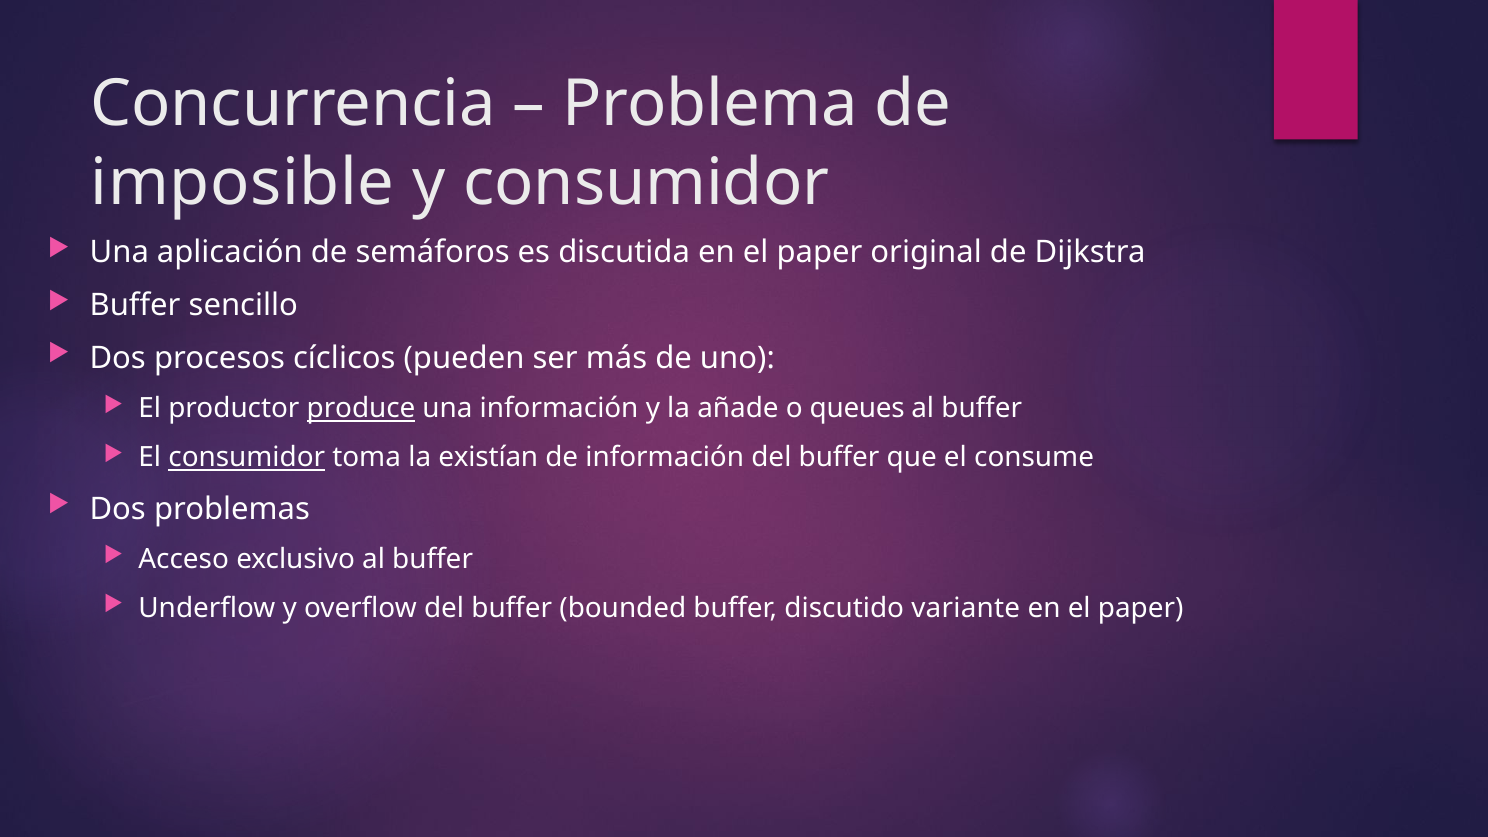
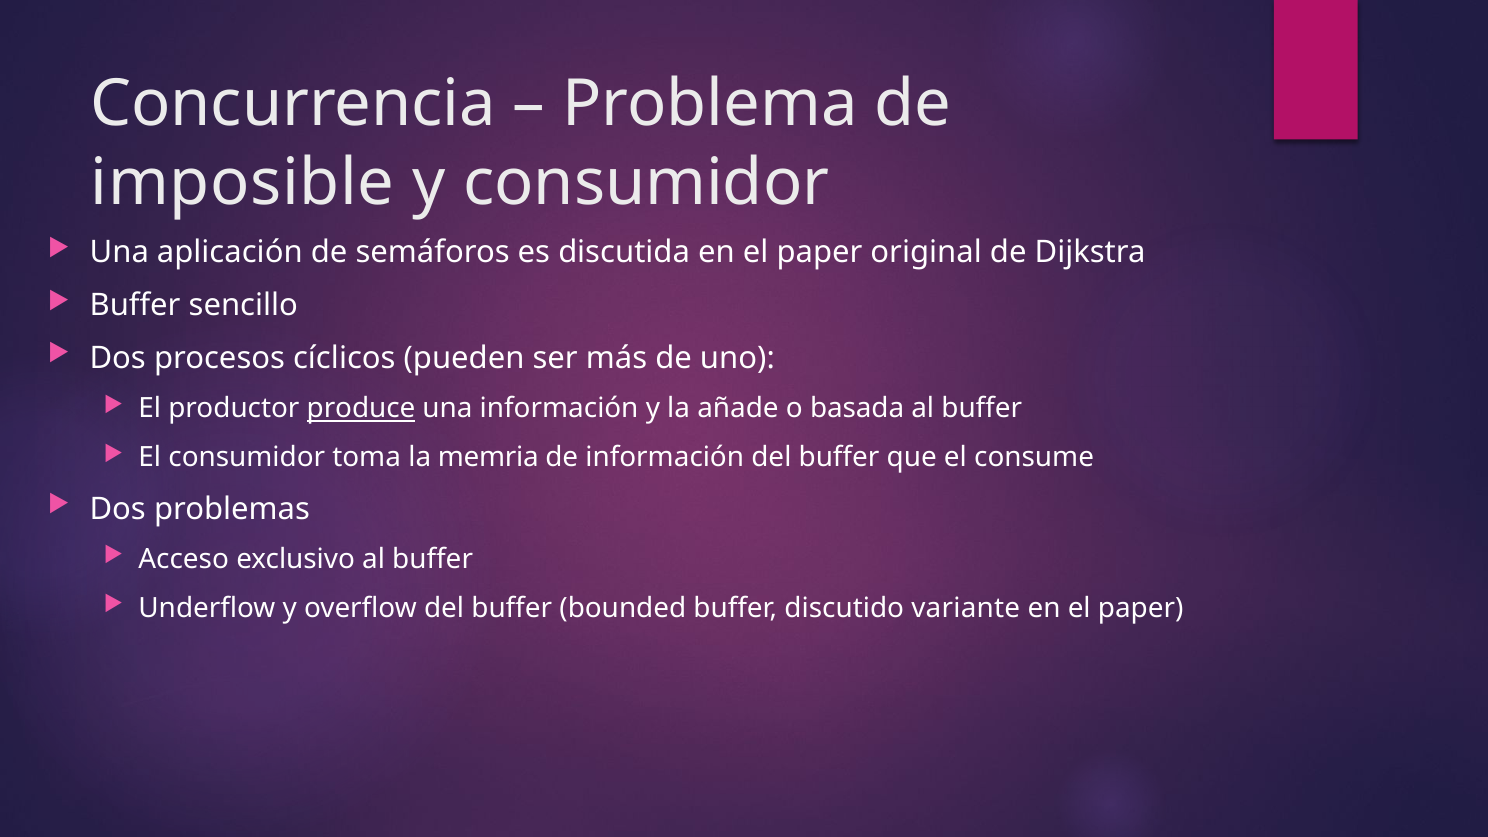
queues: queues -> basada (857, 409)
consumidor underline: present -> none (247, 458)
existían: existían -> memria (488, 458)
